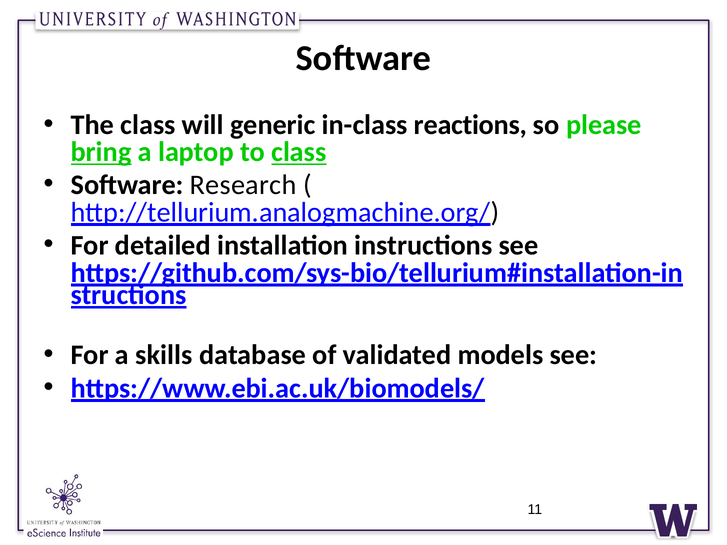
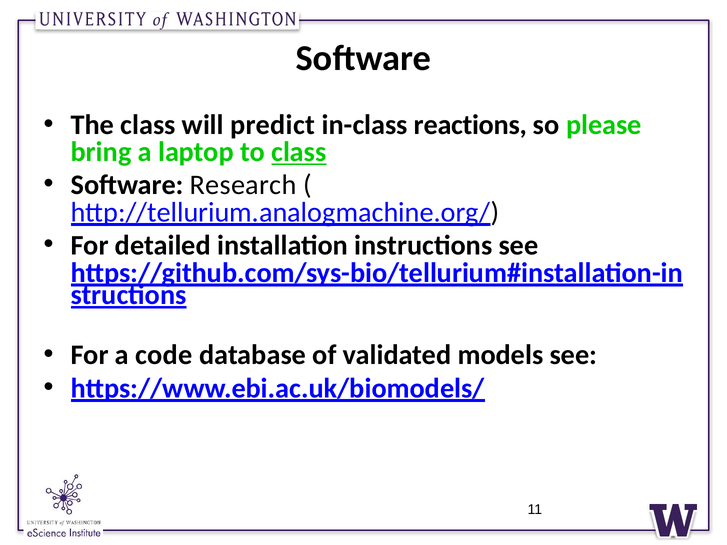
generic: generic -> predict (273, 125)
bring underline: present -> none (101, 152)
skills: skills -> code (164, 355)
